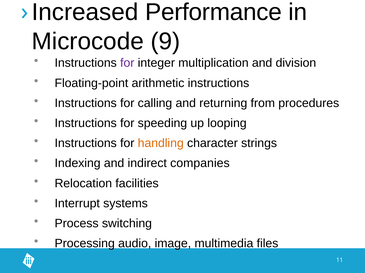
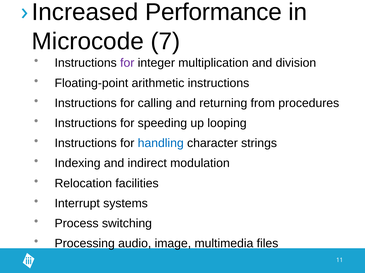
9: 9 -> 7 (165, 41)
handling colour: orange -> blue (161, 144)
companies: companies -> modulation (200, 164)
